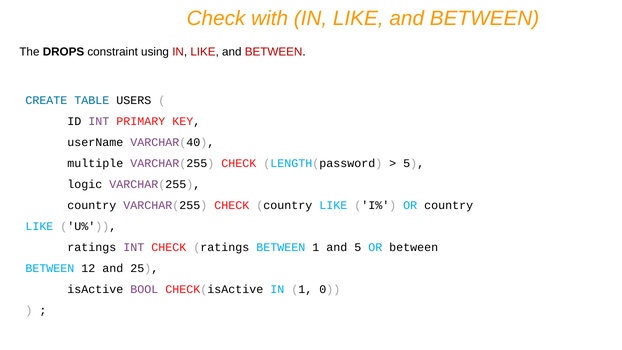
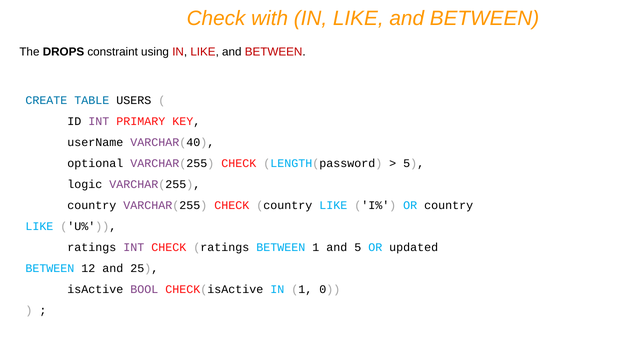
multiple: multiple -> optional (95, 163)
OR between: between -> updated (414, 247)
